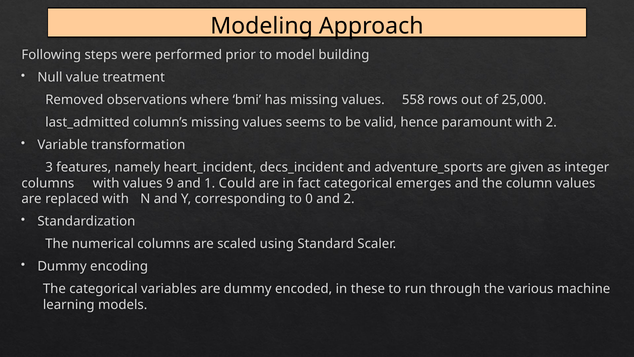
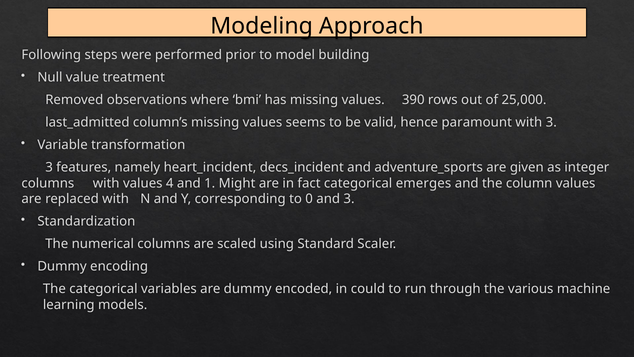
558: 558 -> 390 (413, 100)
with 2: 2 -> 3 (551, 122)
9: 9 -> 4 (170, 183)
Could: Could -> Might (237, 183)
and 2: 2 -> 3 (349, 199)
these: these -> could (368, 289)
